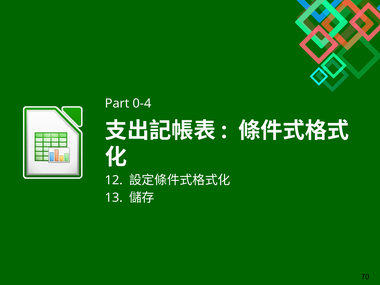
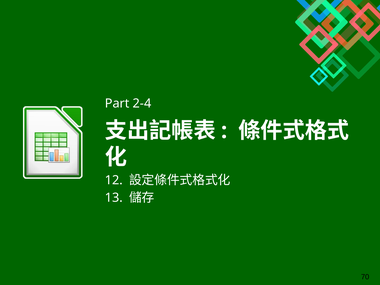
0-4: 0-4 -> 2-4 (142, 103)
